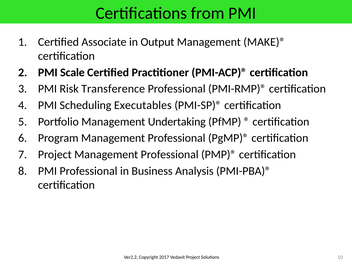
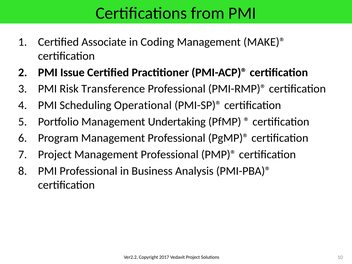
Output: Output -> Coding (157, 42)
Scale: Scale -> Issue (72, 72)
Executables: Executables -> Operational (143, 105)
